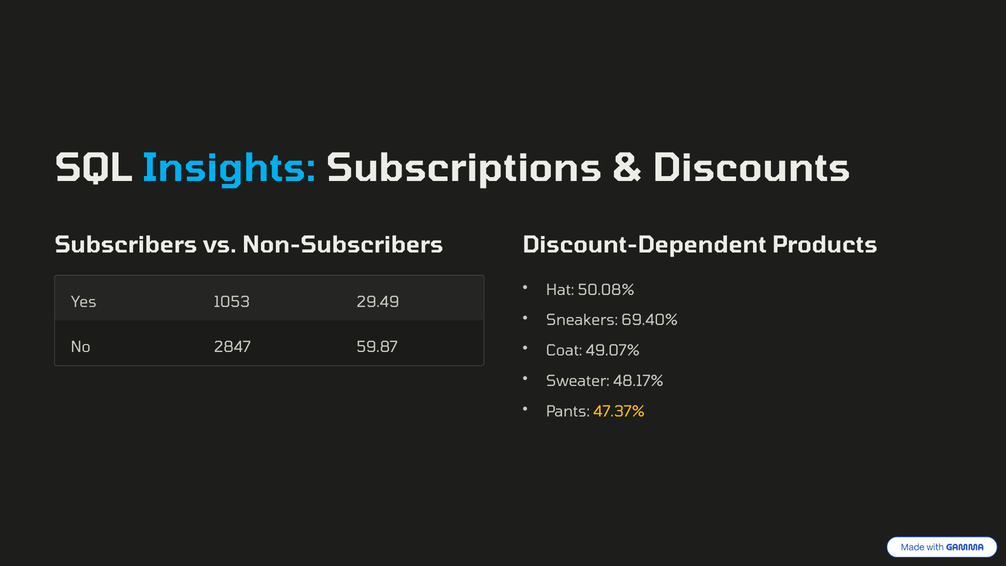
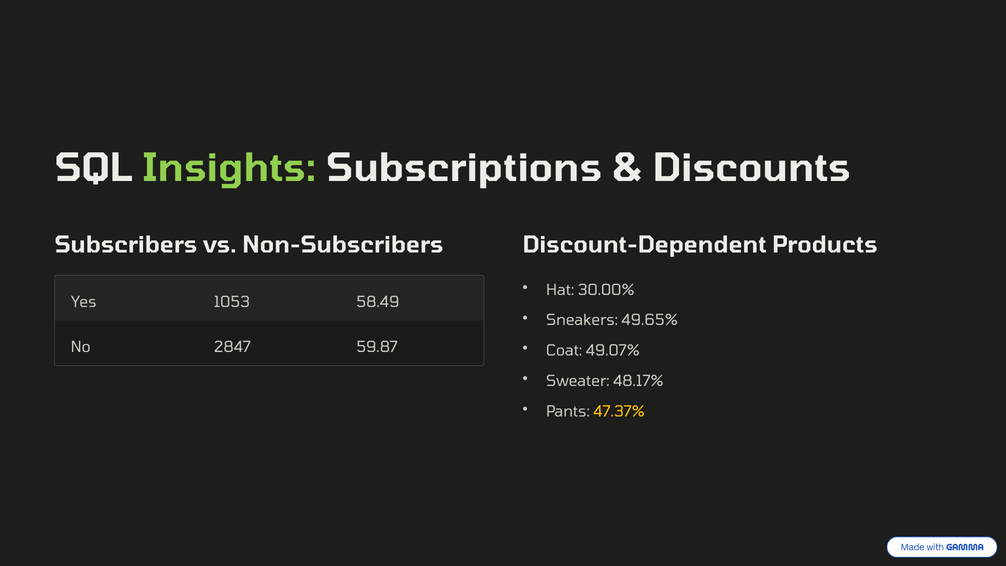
Insights colour: light blue -> light green (230, 169)
50.08%: 50.08% -> 30.00% (606, 290)
29.49: 29.49 -> 58.49 (378, 302)
69.40%: 69.40% -> 49.65% (650, 320)
